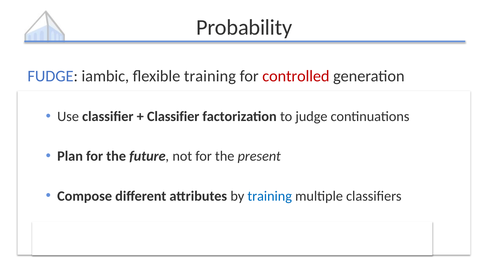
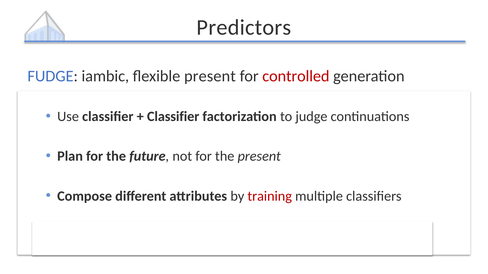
Probability: Probability -> Predictors (244, 28)
flexible training: training -> present (210, 76)
training colour: blue -> red (270, 196)
